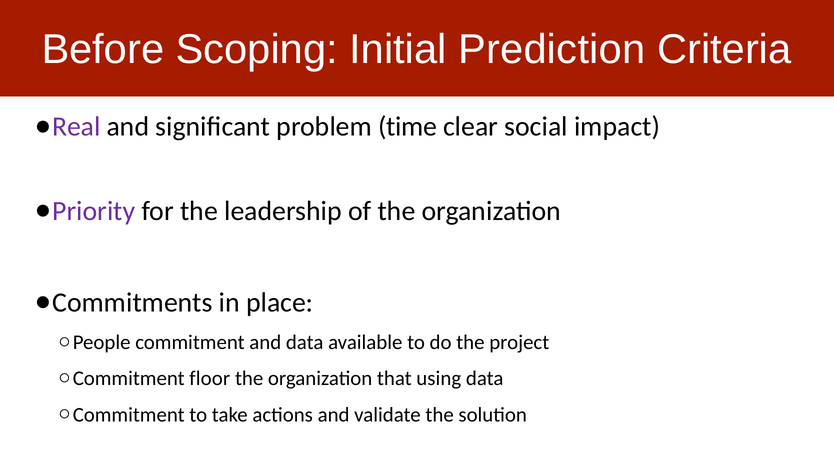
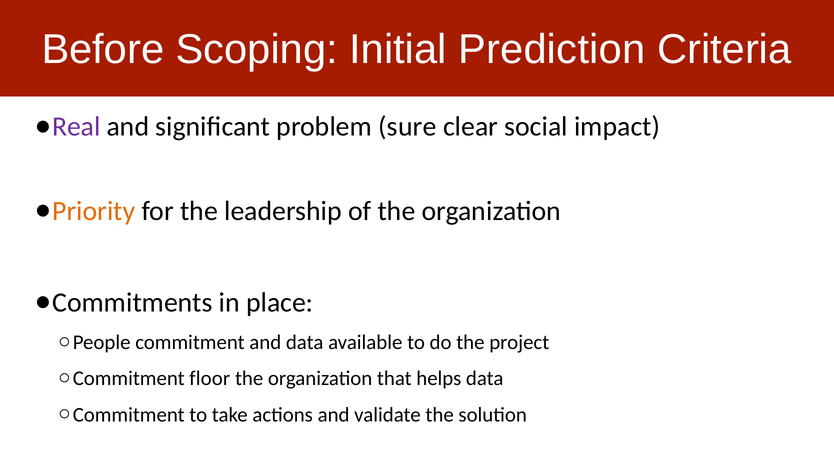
time: time -> sure (407, 127)
Priority colour: purple -> orange (94, 211)
using: using -> helps (439, 379)
